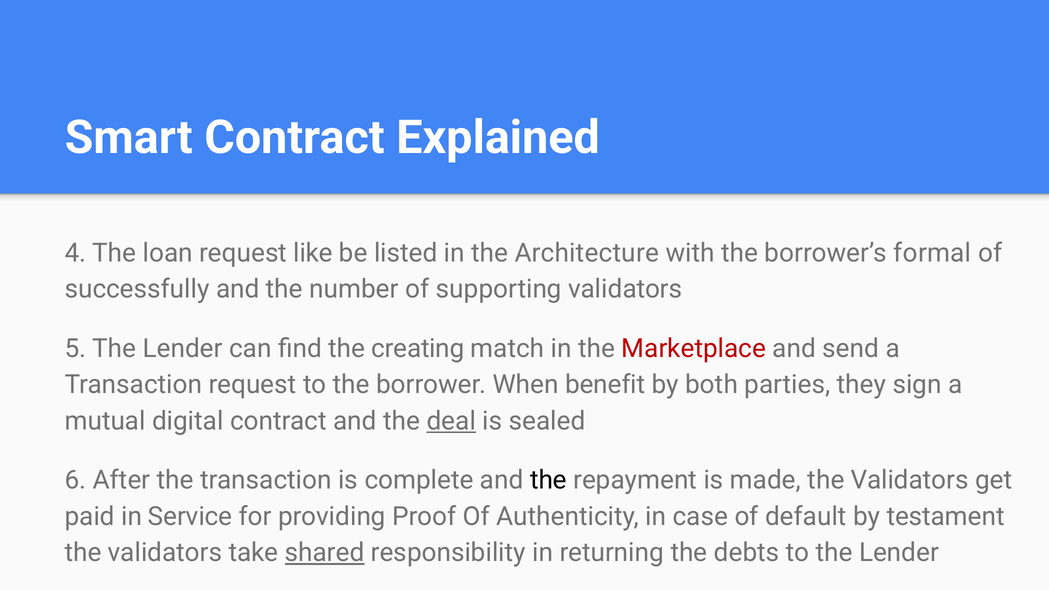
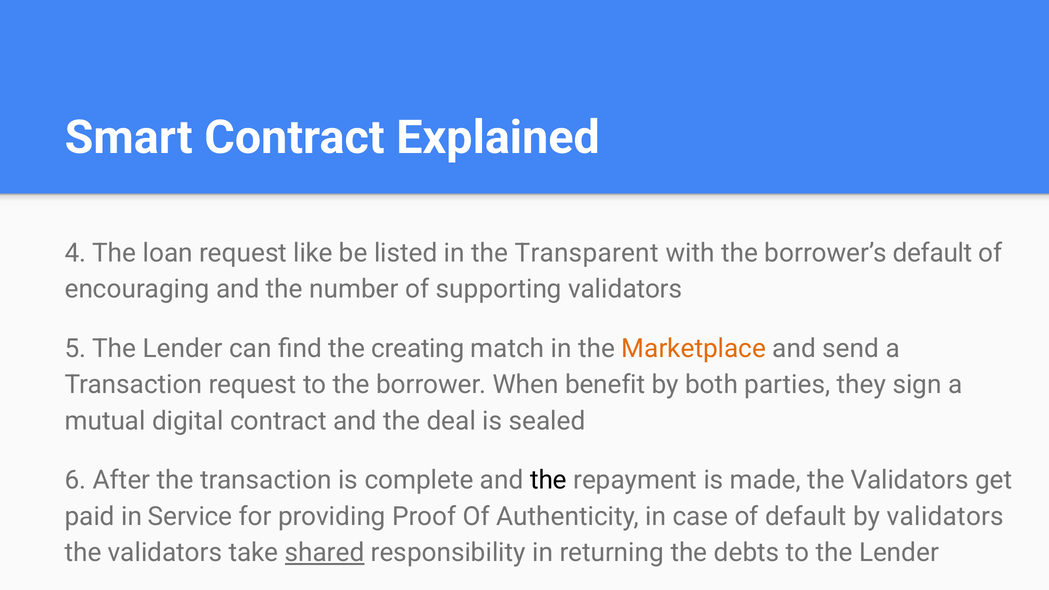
Architecture: Architecture -> Transparent (587, 253)
borrower’s formal: formal -> default (933, 253)
successfully: successfully -> encouraging (137, 289)
Marketplace colour: red -> orange (694, 349)
deal underline: present -> none (451, 421)
by testament: testament -> validators (945, 517)
